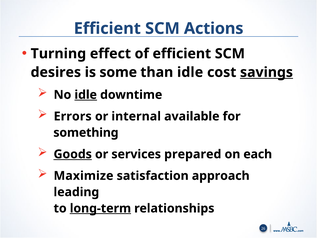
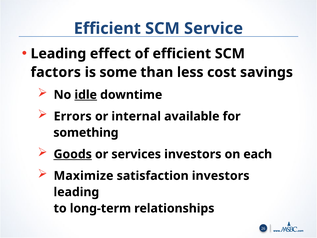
Actions: Actions -> Service (214, 28)
Turning: Turning -> Leading (58, 54)
desires: desires -> factors (56, 72)
than idle: idle -> less (190, 72)
savings underline: present -> none (266, 72)
services prepared: prepared -> investors (193, 154)
satisfaction approach: approach -> investors (221, 176)
long-term underline: present -> none (100, 208)
